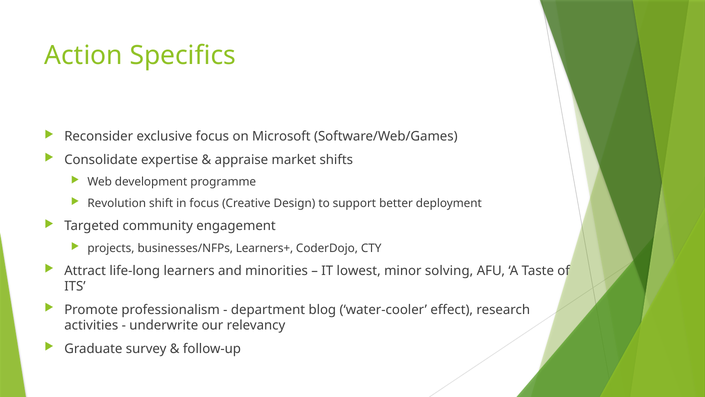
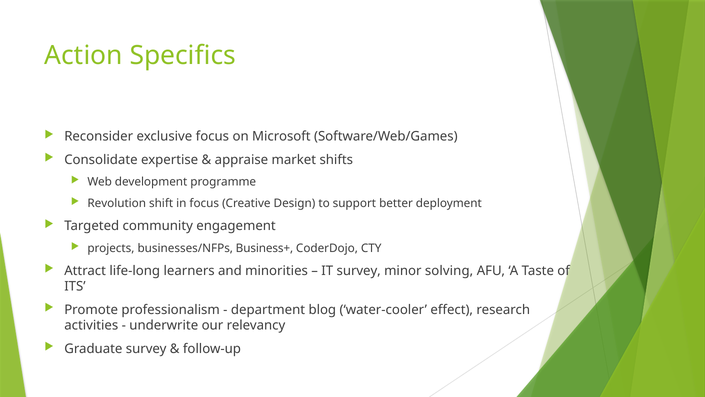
Learners+: Learners+ -> Business+ (264, 248)
IT lowest: lowest -> survey (359, 270)
